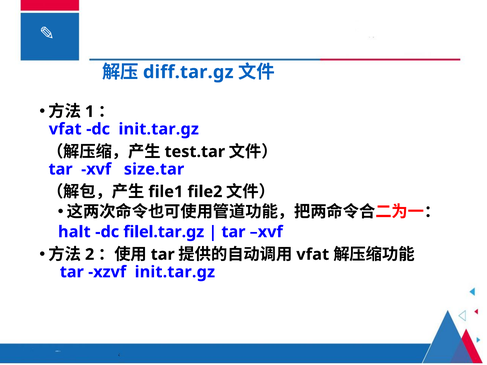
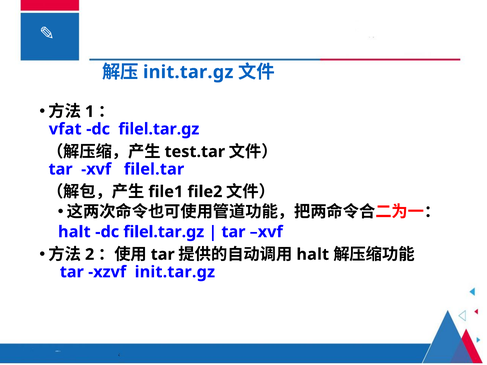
diff.tar.gz: diff.tar.gz -> init.tar.gz (188, 72)
init.tar.gz: init.tar.gz -> filel.tar.gz (159, 129)
size.tar: size.tar -> filel.tar (154, 169)
vfat: vfat -> halt (313, 255)
